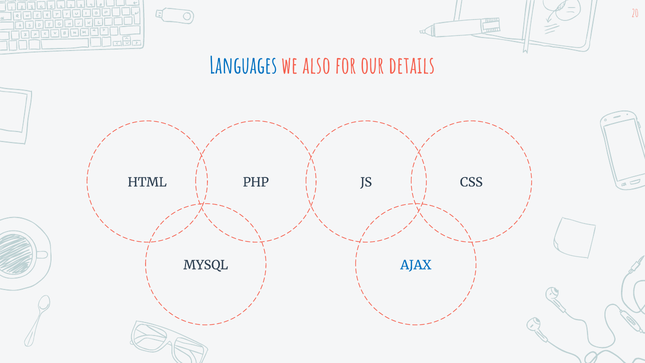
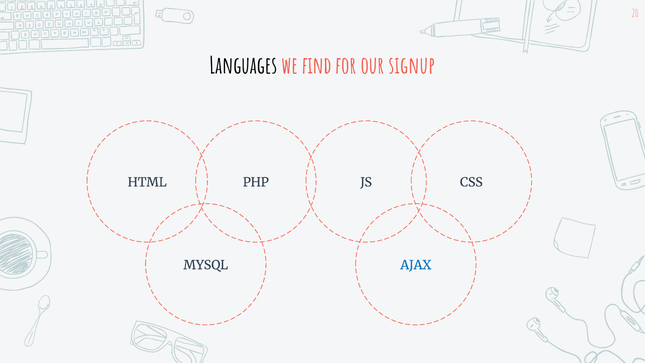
Languages colour: blue -> black (243, 66)
also: also -> find (317, 66)
details: details -> signup (412, 66)
